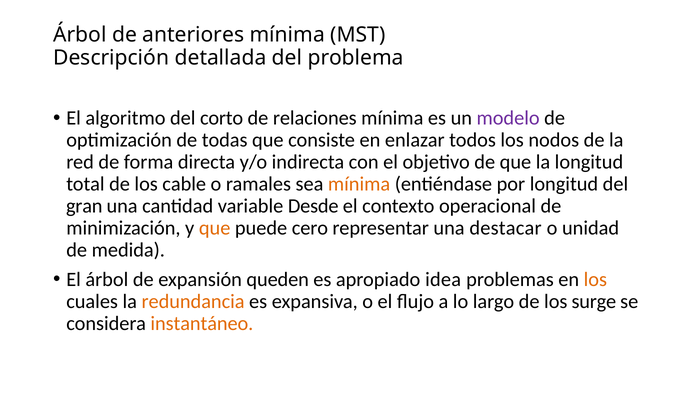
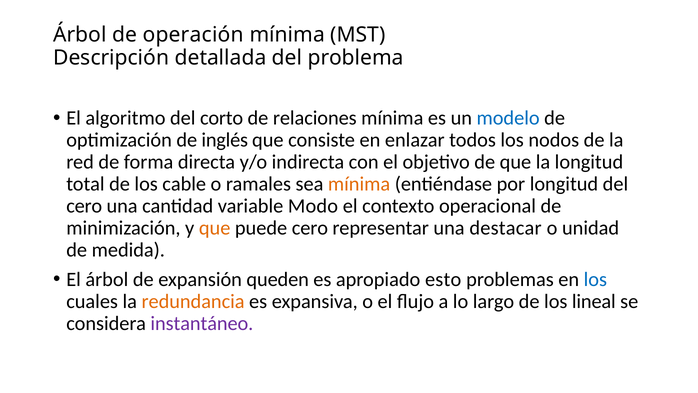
anteriores: anteriores -> operación (193, 35)
modelo colour: purple -> blue (508, 118)
todas: todas -> inglés (225, 140)
gran: gran -> cero (84, 206)
Desde: Desde -> Modo (313, 206)
idea: idea -> esto (443, 279)
los colour: orange -> blue (595, 279)
surge: surge -> lineal (594, 301)
instantáneo colour: orange -> purple (202, 323)
